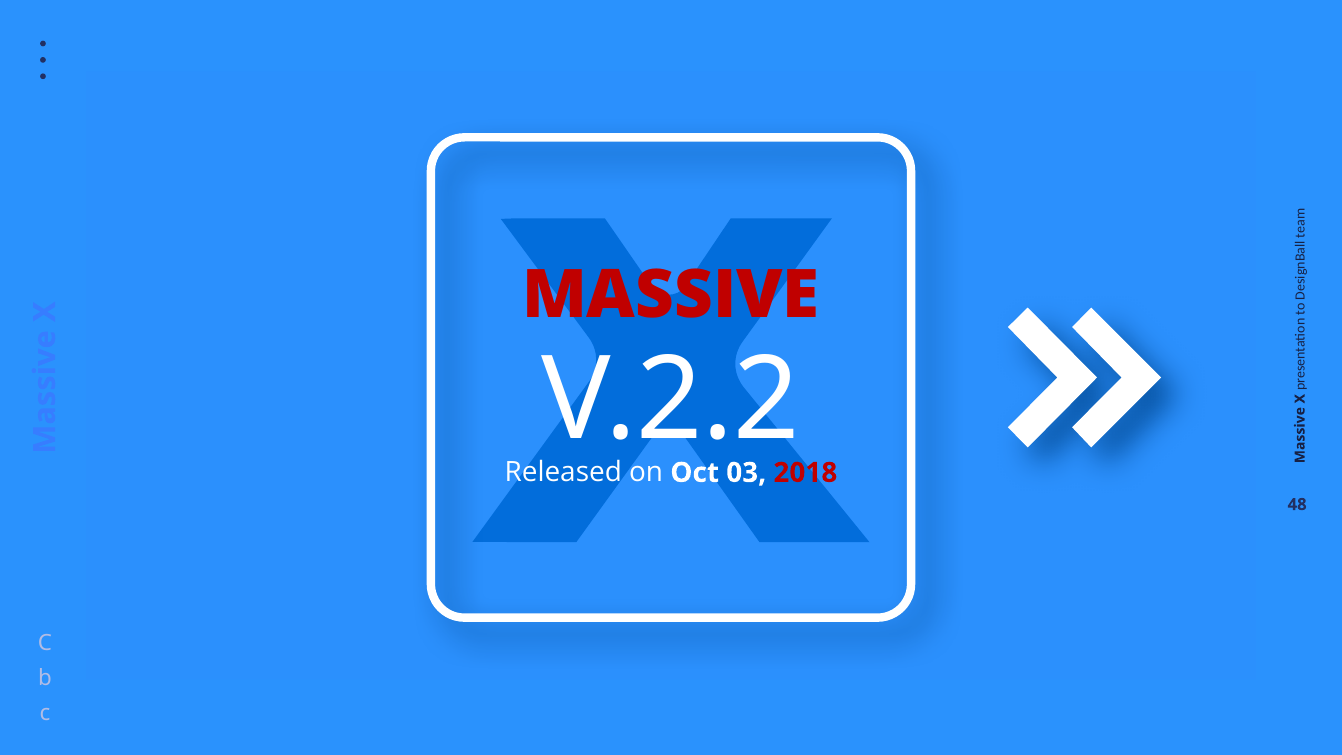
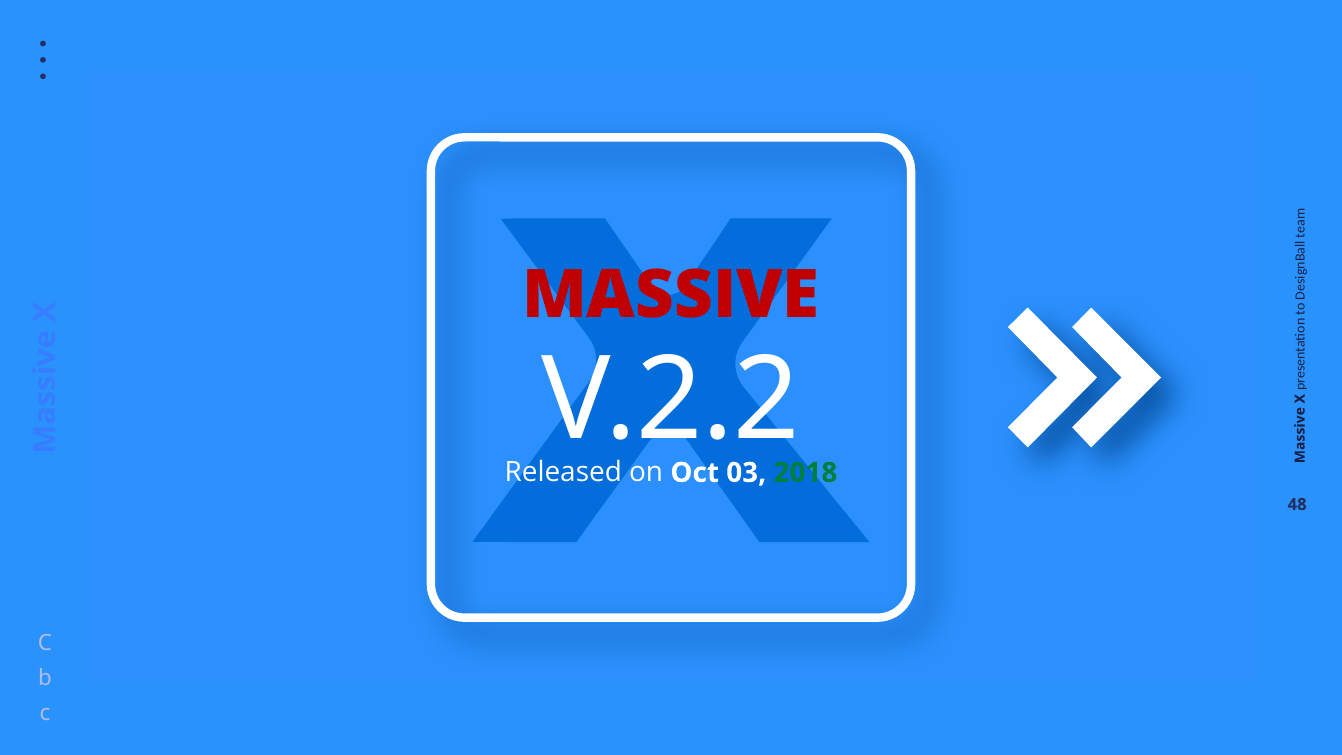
2018 colour: red -> green (805, 473)
